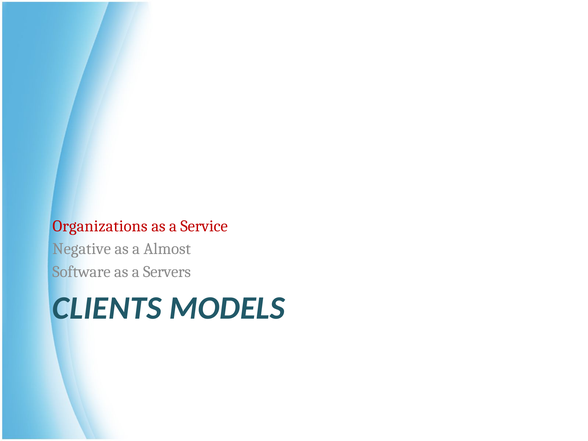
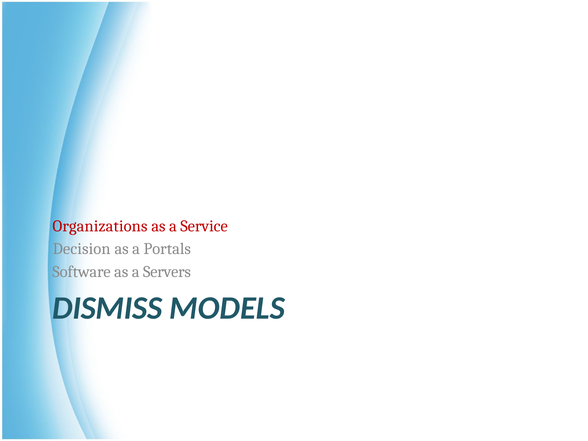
Negative: Negative -> Decision (82, 249)
Almost: Almost -> Portals (167, 249)
CLIENTS: CLIENTS -> DISMISS (107, 308)
